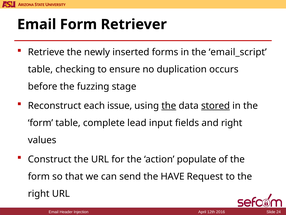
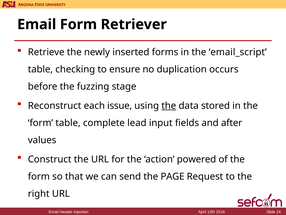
stored underline: present -> none (215, 105)
and right: right -> after (232, 123)
populate: populate -> powered (197, 159)
HAVE: HAVE -> PAGE (173, 176)
